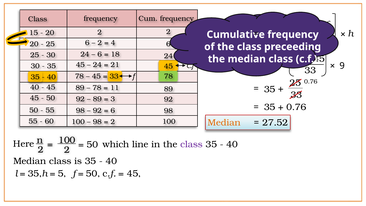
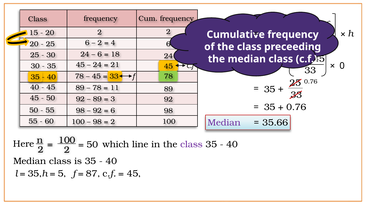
9: 9 -> 0 (342, 66)
Median colour: orange -> purple (224, 123)
27.52: 27.52 -> 35.66 (275, 123)
50: 50 -> 87 (93, 174)
